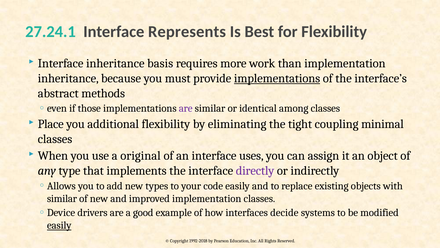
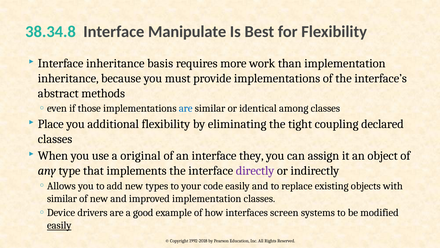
27.24.1: 27.24.1 -> 38.34.8 (51, 32)
Represents: Represents -> Manipulate (187, 32)
implementations underline: present -> none (277, 78)
are colour: purple -> blue (186, 108)
minimal: minimal -> declared (382, 124)
uses: uses -> they (251, 156)
decide: decide -> screen (284, 212)
